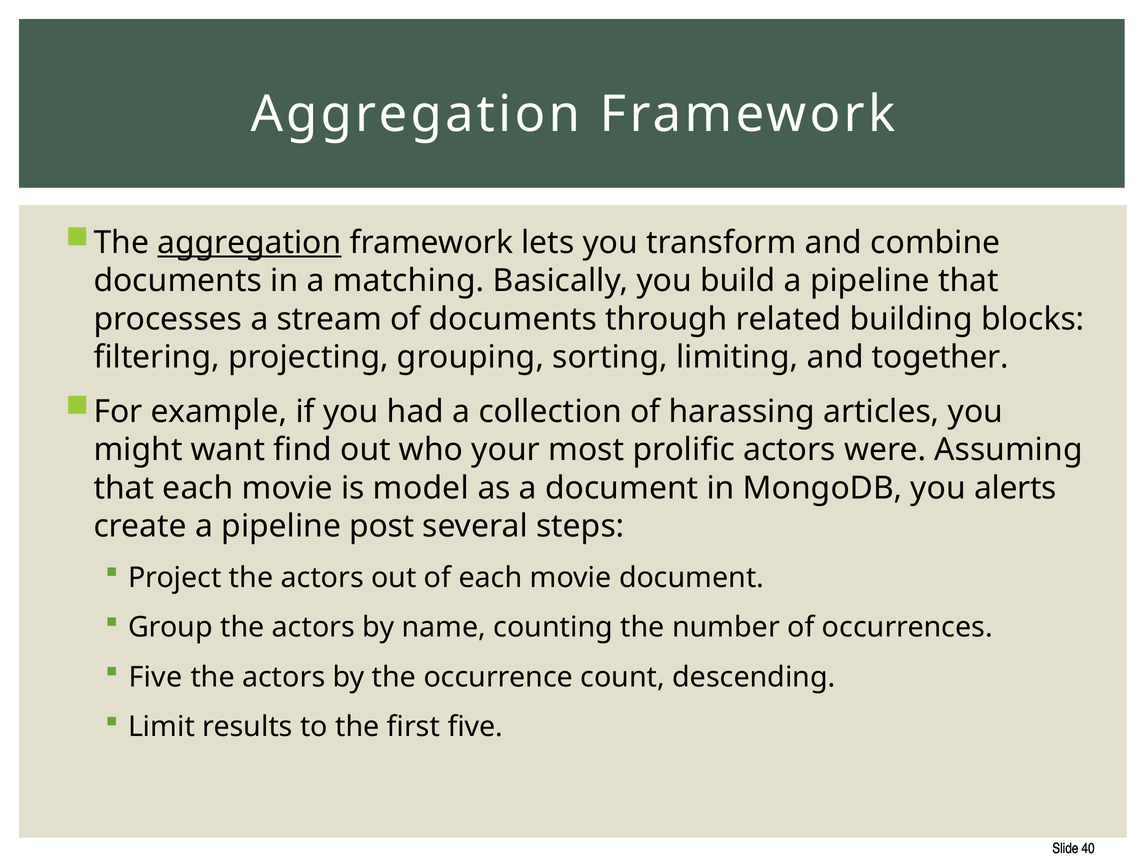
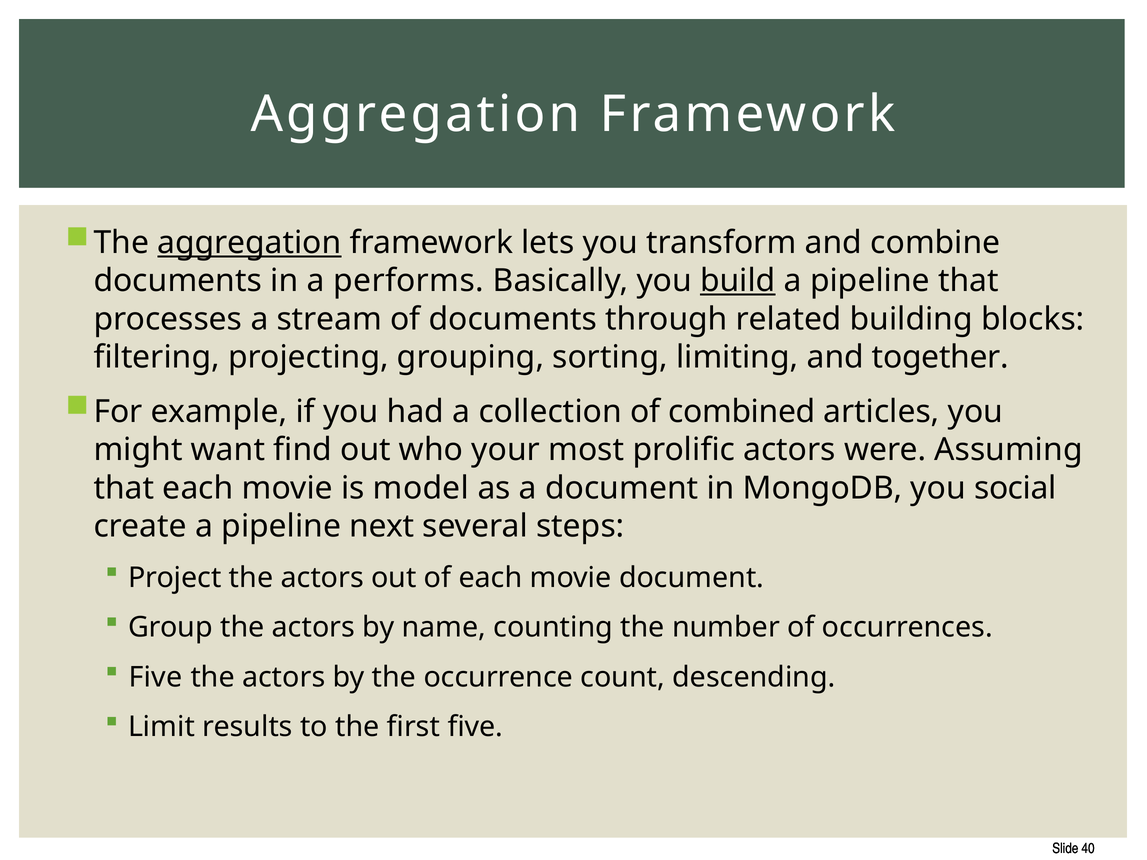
matching: matching -> performs (409, 281)
build underline: none -> present (738, 281)
harassing: harassing -> combined (742, 412)
alerts: alerts -> social (1015, 488)
post: post -> next (382, 526)
